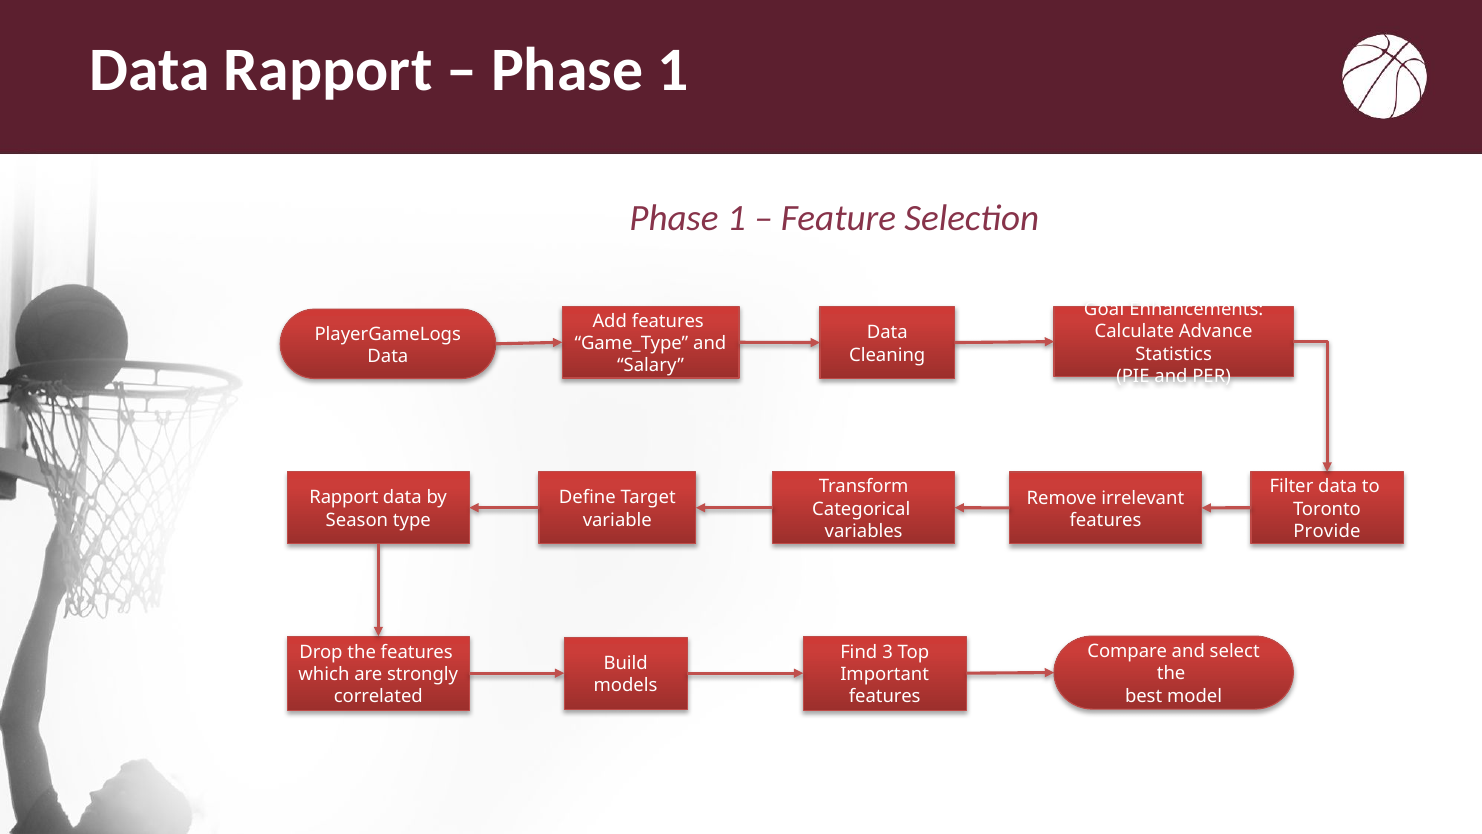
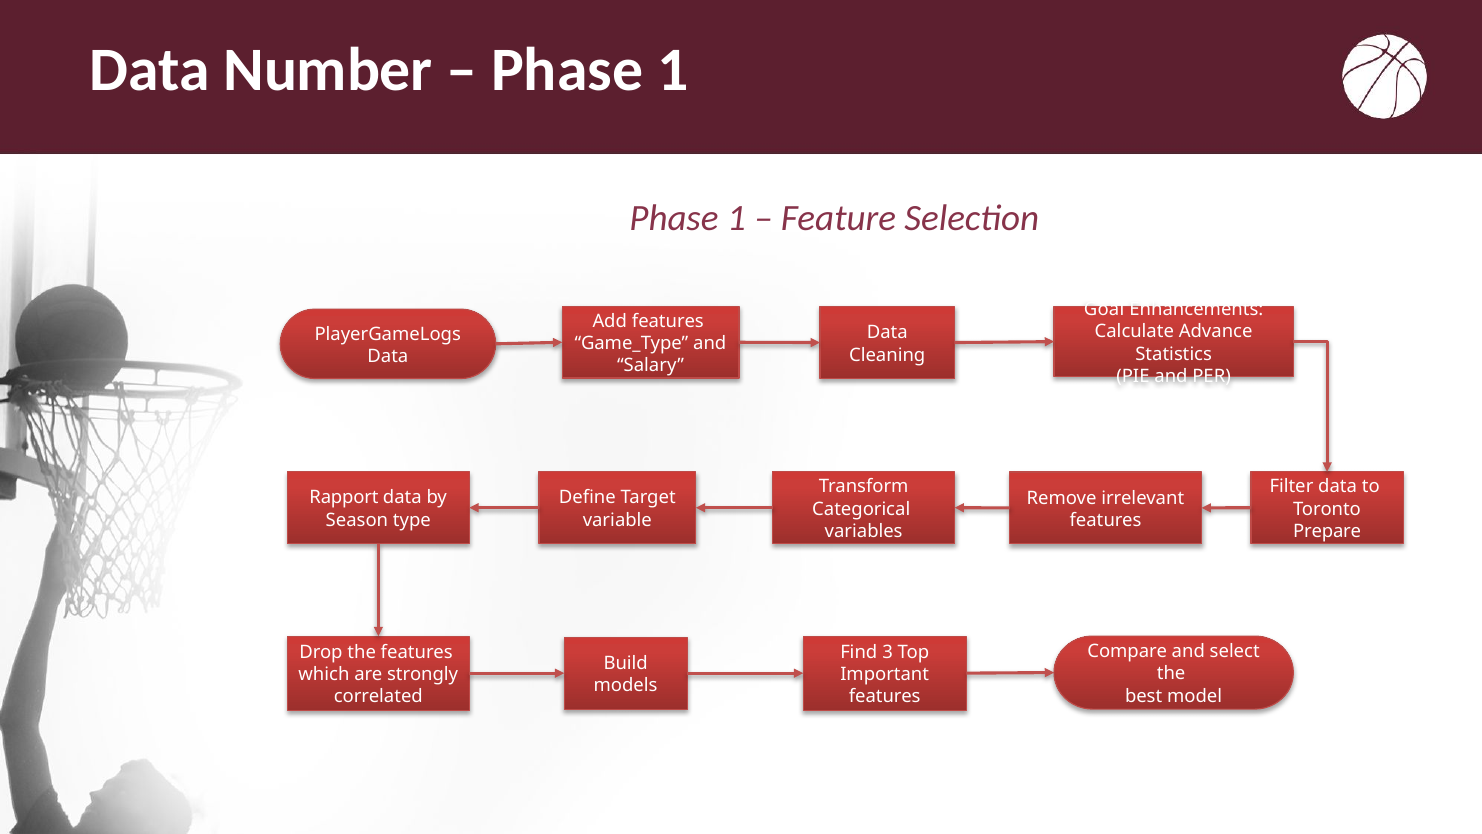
Data Rapport: Rapport -> Number (328, 70)
Provide: Provide -> Prepare (1327, 531)
